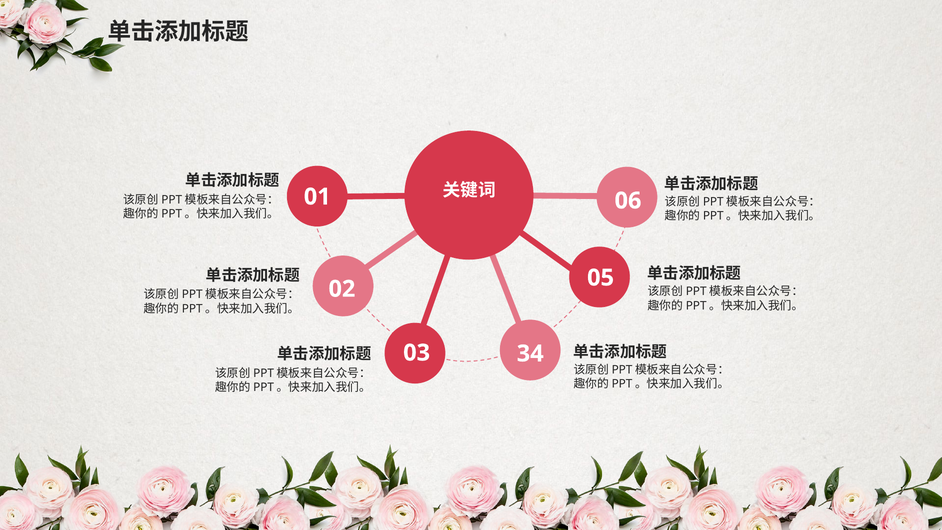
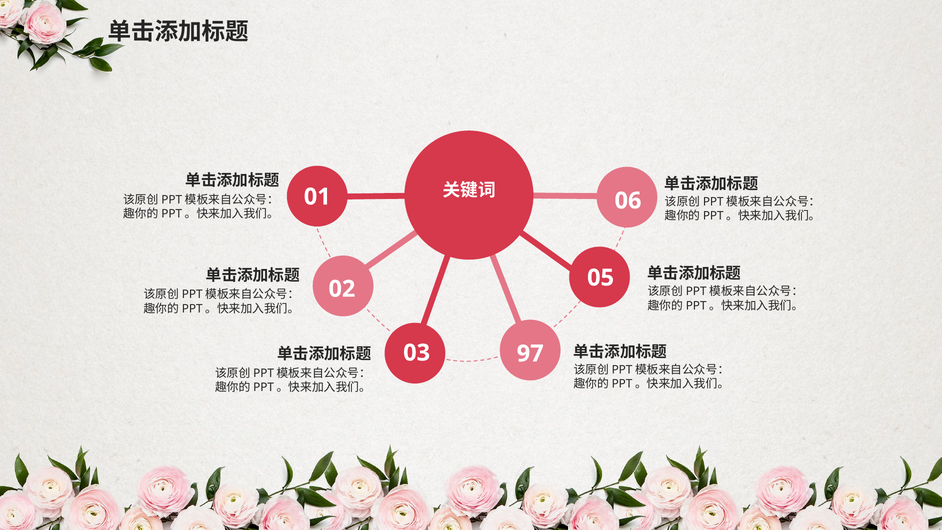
34: 34 -> 97 (530, 354)
